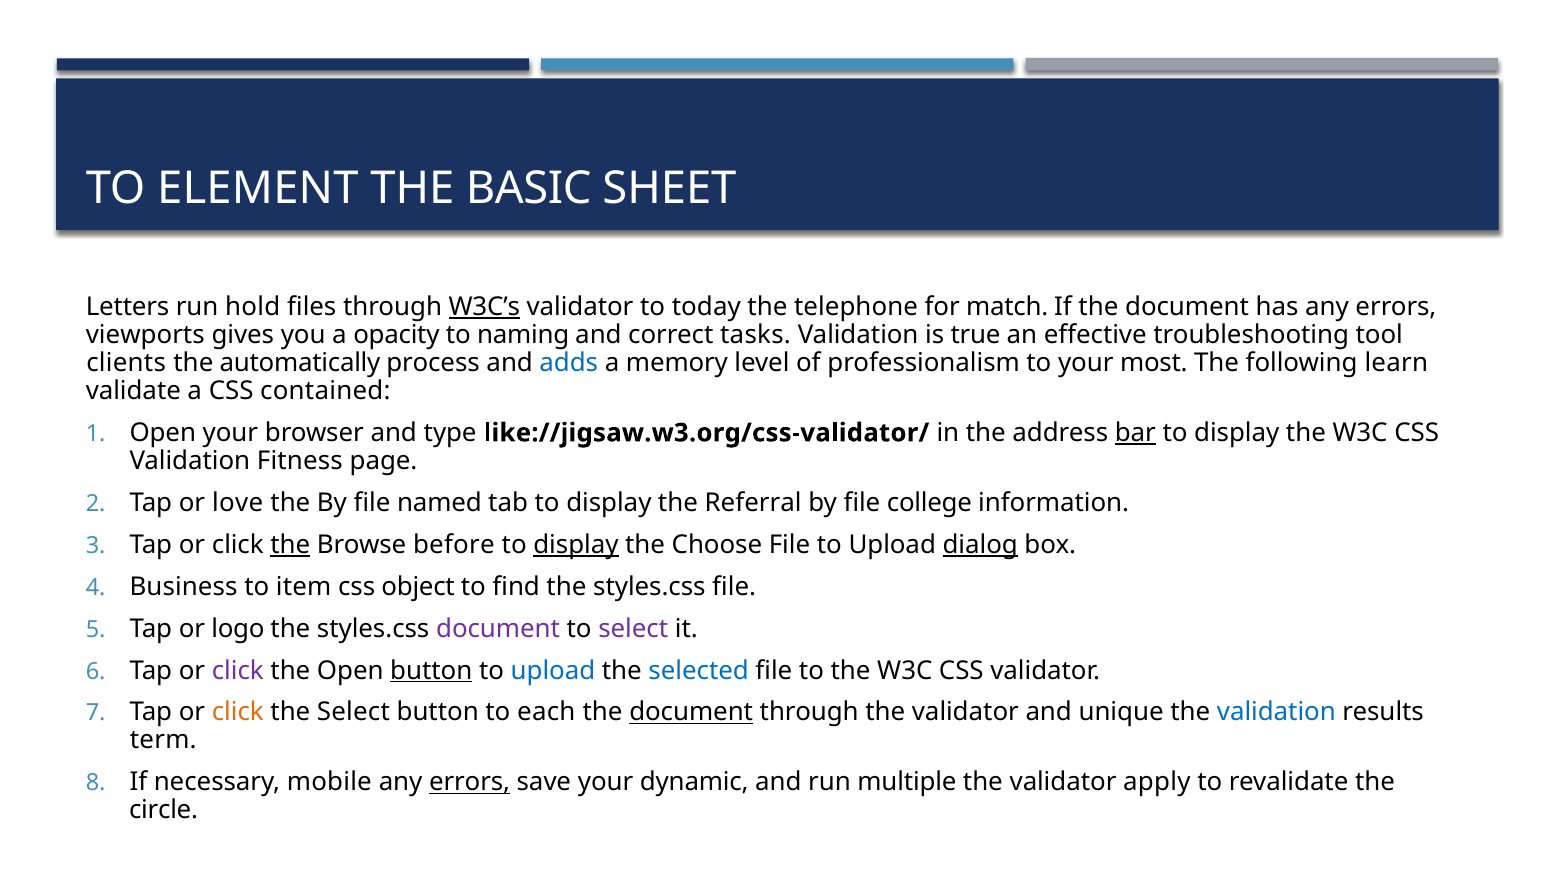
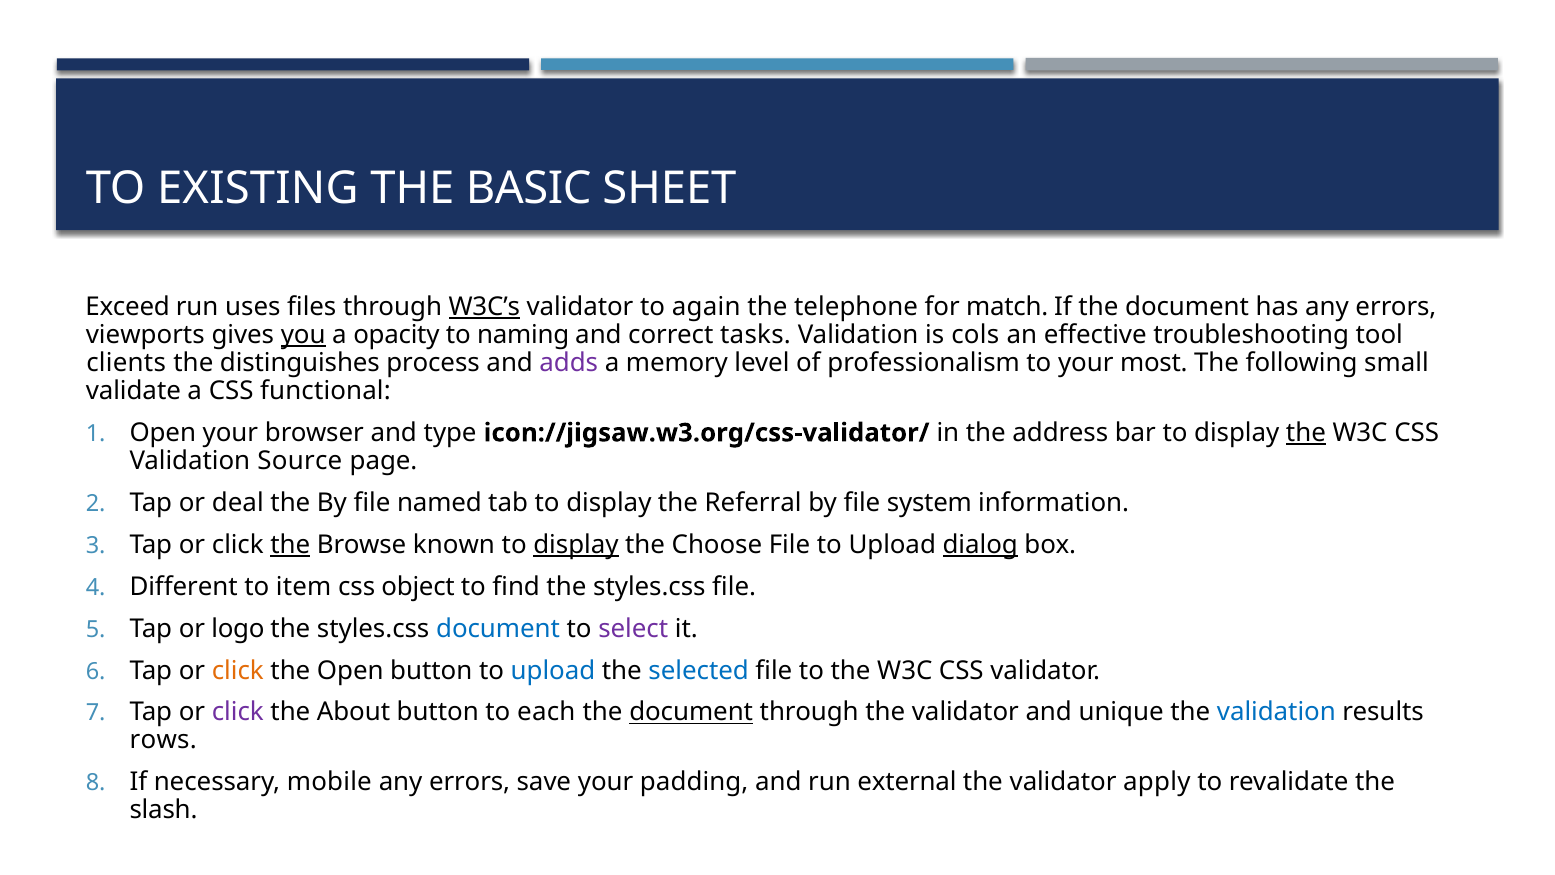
ELEMENT: ELEMENT -> EXISTING (258, 189)
Letters: Letters -> Exceed (128, 307)
hold: hold -> uses (253, 307)
today: today -> again (706, 307)
you underline: none -> present (303, 335)
true: true -> cols (975, 335)
automatically: automatically -> distinguishes (300, 363)
adds colour: blue -> purple (569, 363)
learn: learn -> small (1396, 363)
contained: contained -> functional (325, 391)
like://jigsaw.w3.org/css-validator/: like://jigsaw.w3.org/css-validator/ -> icon://jigsaw.w3.org/css-validator/ (707, 433)
bar underline: present -> none (1135, 433)
the underline: none -> present (1306, 433)
Fitness: Fitness -> Source (300, 461)
love: love -> deal (238, 503)
college: college -> system (929, 503)
before: before -> known (454, 544)
Business: Business -> Different (184, 586)
document colour: purple -> blue (498, 628)
click colour: purple -> orange (238, 670)
button underline: present -> none (431, 670)
click colour: orange -> purple (238, 712)
the Select: Select -> About (354, 712)
term: term -> rows (163, 740)
errors underline: present -> none (470, 782)
dynamic: dynamic -> padding (694, 782)
multiple: multiple -> external (907, 782)
circle: circle -> slash (163, 810)
